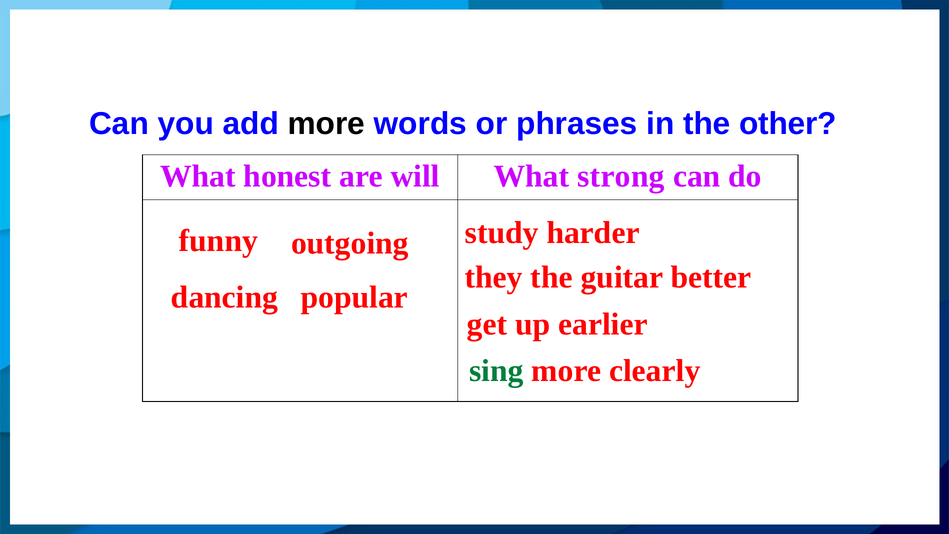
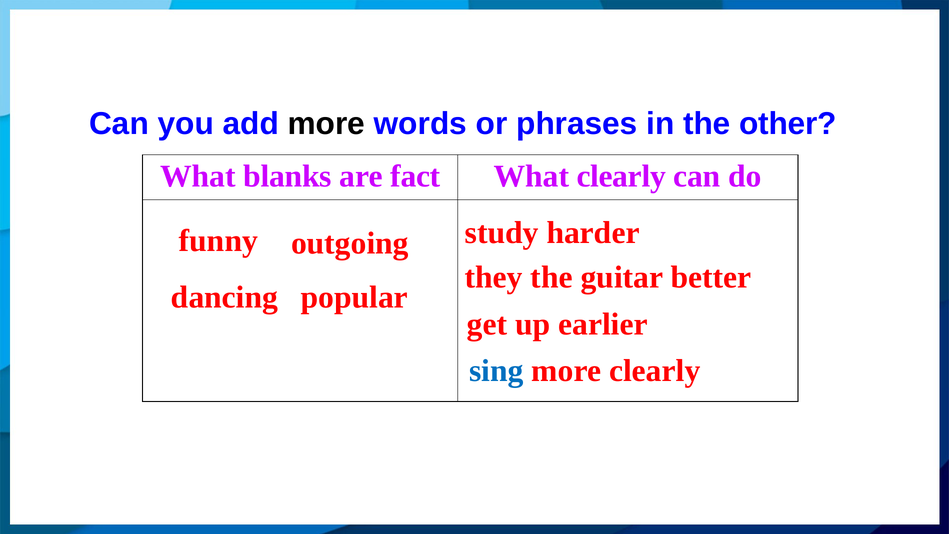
honest: honest -> blanks (288, 176)
will: will -> fact (415, 176)
What strong: strong -> clearly (621, 176)
sing colour: green -> blue (496, 370)
